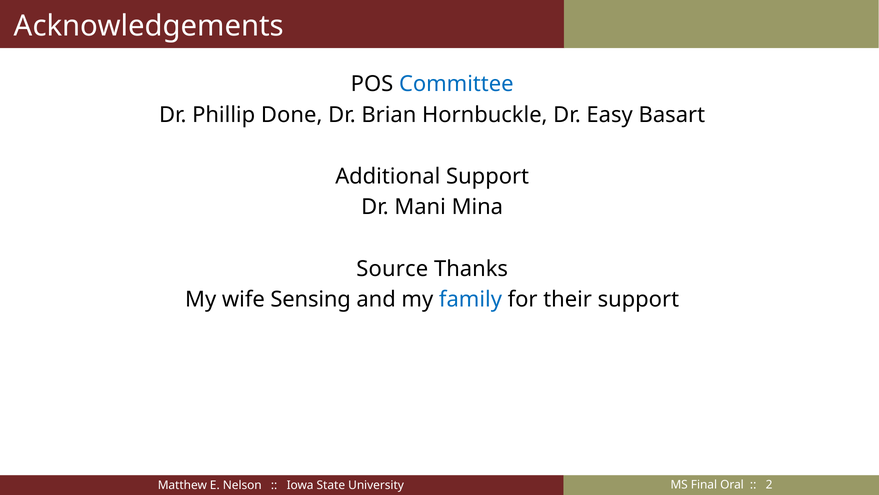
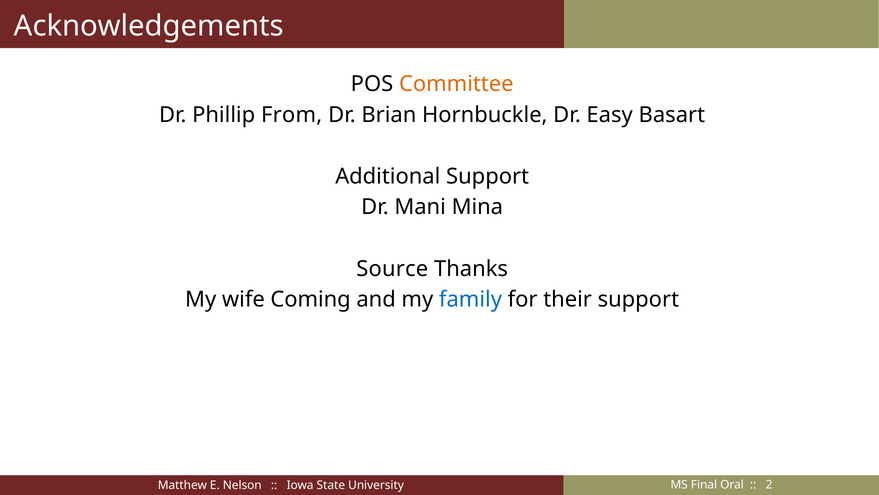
Committee colour: blue -> orange (456, 84)
Done: Done -> From (292, 115)
Sensing: Sensing -> Coming (311, 299)
